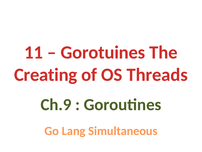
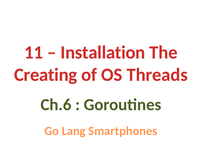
Gorotuines: Gorotuines -> Installation (103, 52)
Ch.9: Ch.9 -> Ch.6 (56, 104)
Simultaneous: Simultaneous -> Smartphones (123, 131)
